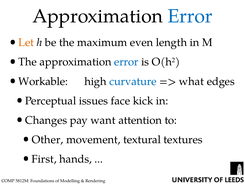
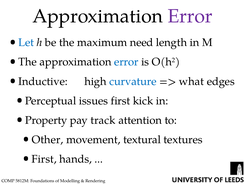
Error colour: blue -> purple (190, 16)
Let colour: orange -> blue (26, 43)
even: even -> need (142, 43)
Workable: Workable -> Inductive (43, 81)
issues face: face -> first (120, 101)
Changes: Changes -> Property (46, 120)
want: want -> track (103, 120)
